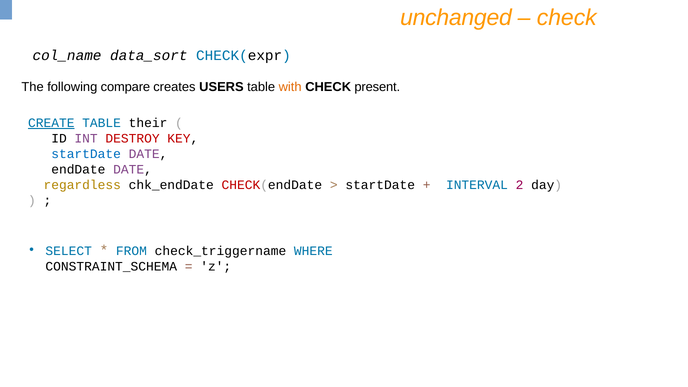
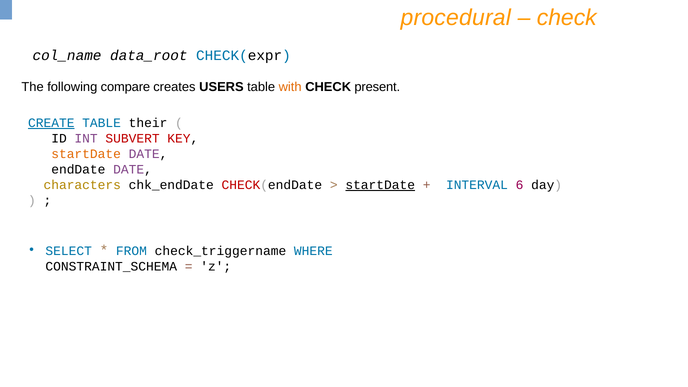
unchanged: unchanged -> procedural (456, 18)
data_sort: data_sort -> data_root (149, 55)
DESTROY: DESTROY -> SUBVERT (133, 138)
startDate colour: blue -> orange (86, 154)
regardless: regardless -> characters (82, 185)
startDate underline: none -> present (380, 185)
2: 2 -> 6 (520, 185)
